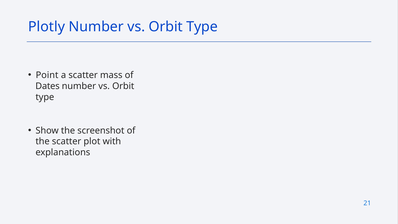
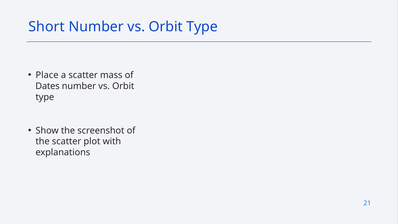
Plotly: Plotly -> Short (47, 27)
Point: Point -> Place (47, 75)
